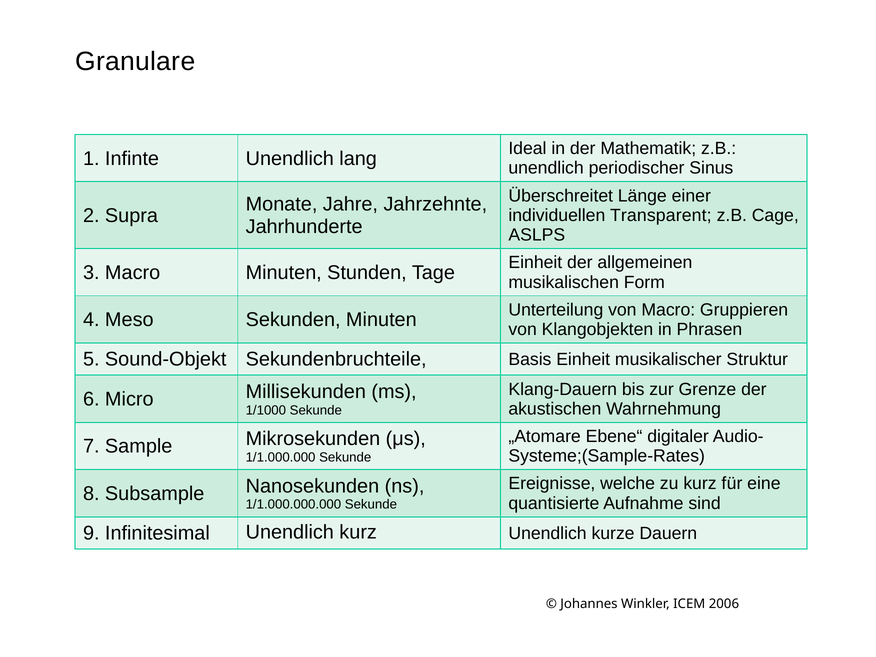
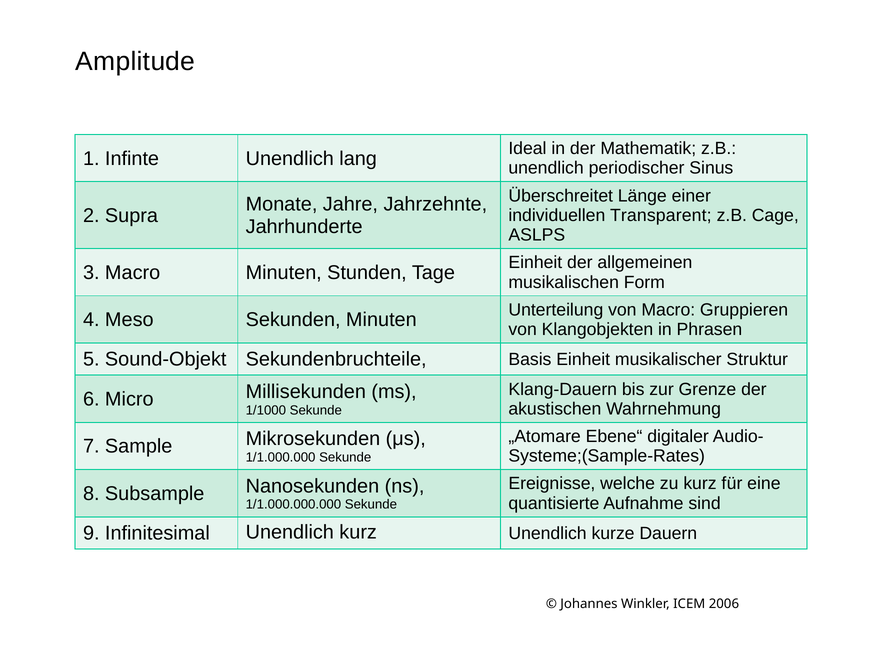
Granulare: Granulare -> Amplitude (135, 62)
